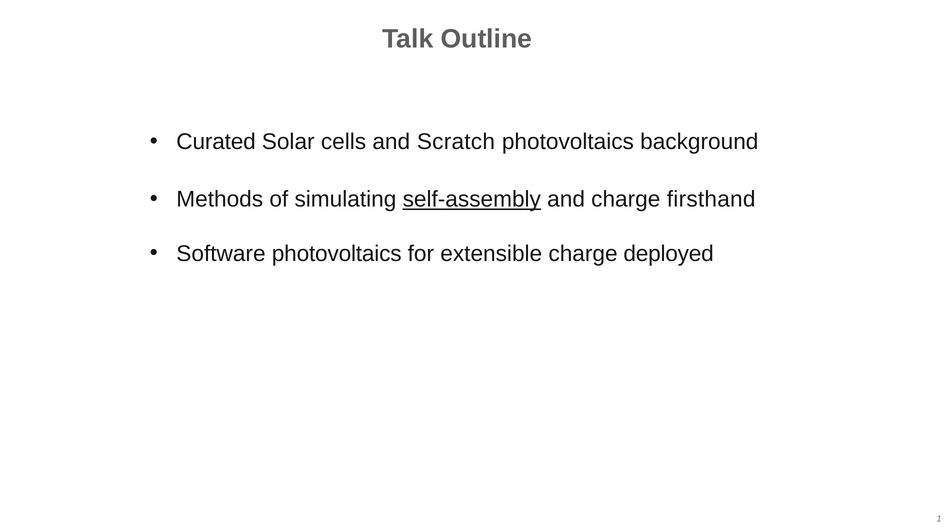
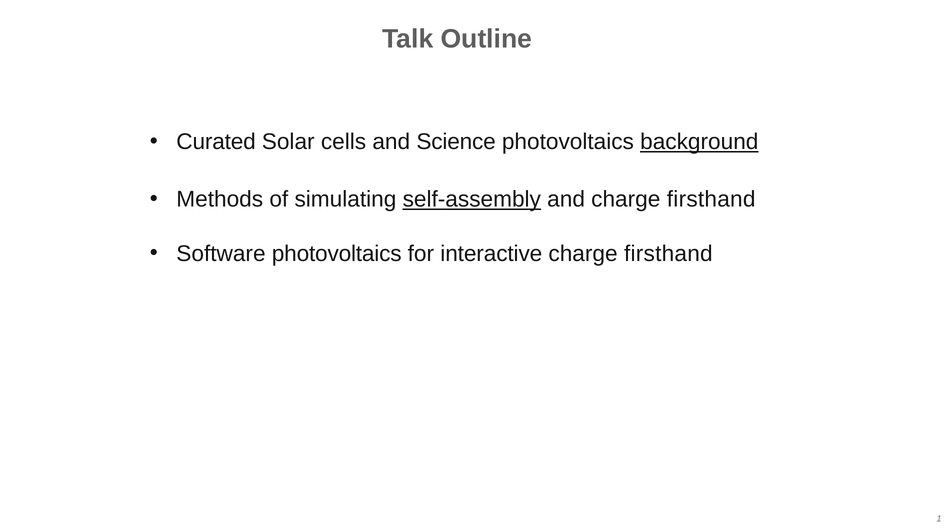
Scratch: Scratch -> Science (456, 142)
background underline: none -> present (699, 142)
extensible: extensible -> interactive (491, 254)
deployed: deployed -> firsthand (668, 254)
